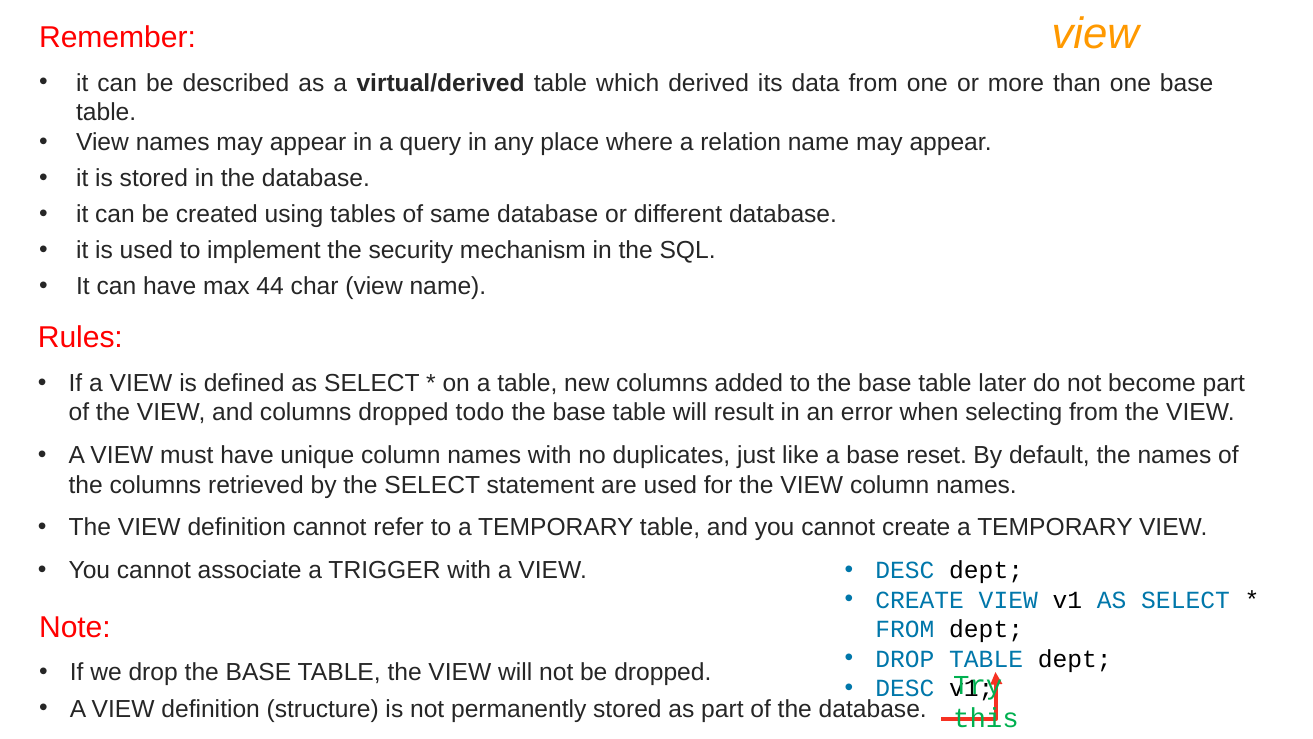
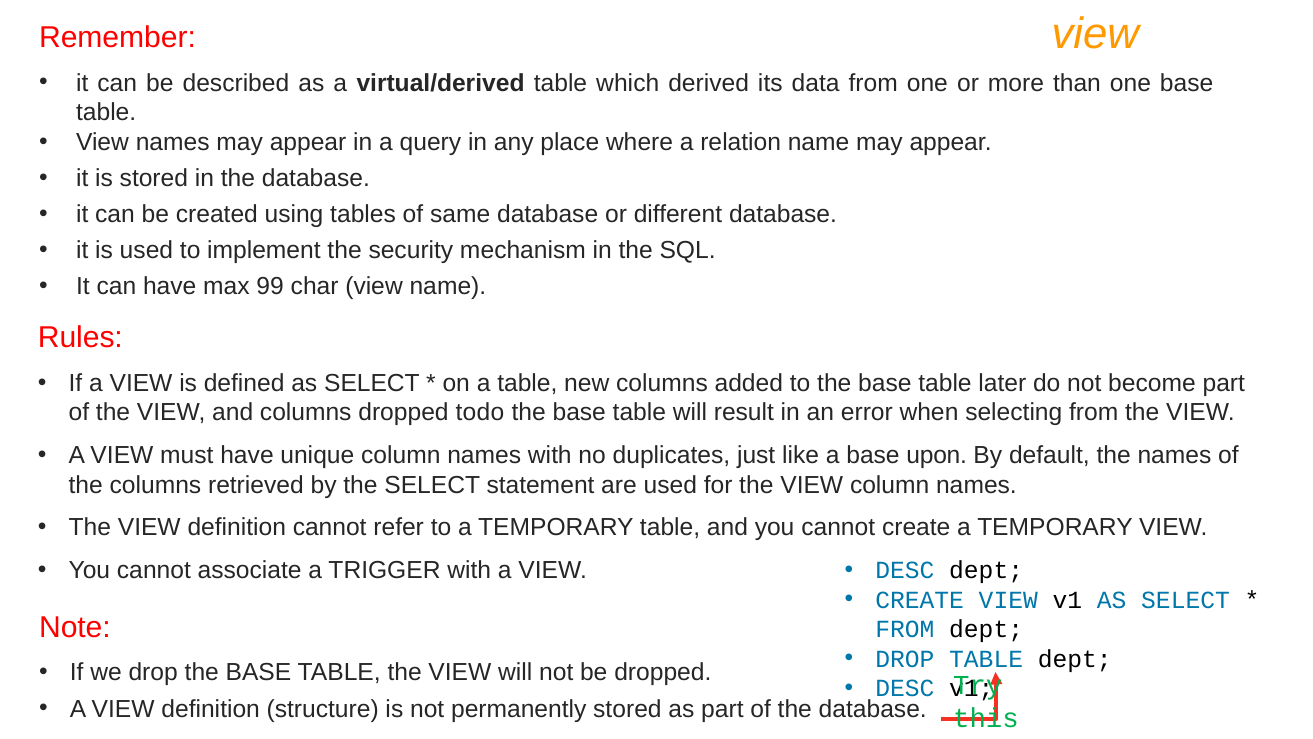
44: 44 -> 99 (270, 287)
reset: reset -> upon (937, 455)
